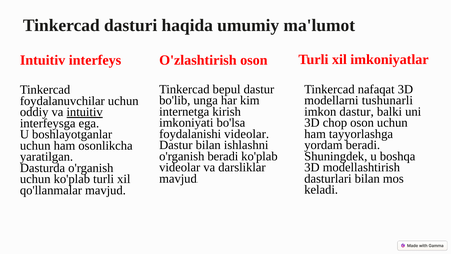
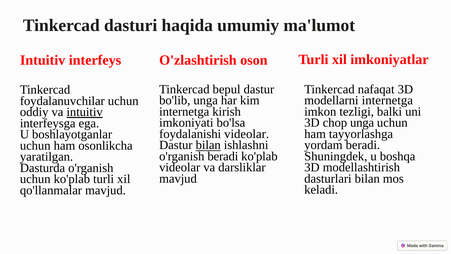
modellarni tushunarli: tushunarli -> internetga (387, 100)
imkon dastur: dastur -> tezligi (357, 112)
chop oson: oson -> unga (362, 123)
bilan underline: none -> present (208, 145)
